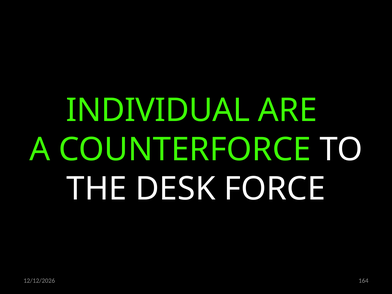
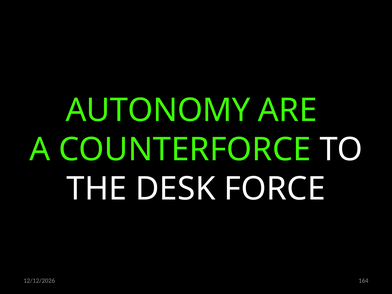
INDIVIDUAL: INDIVIDUAL -> AUTONOMY (158, 110)
